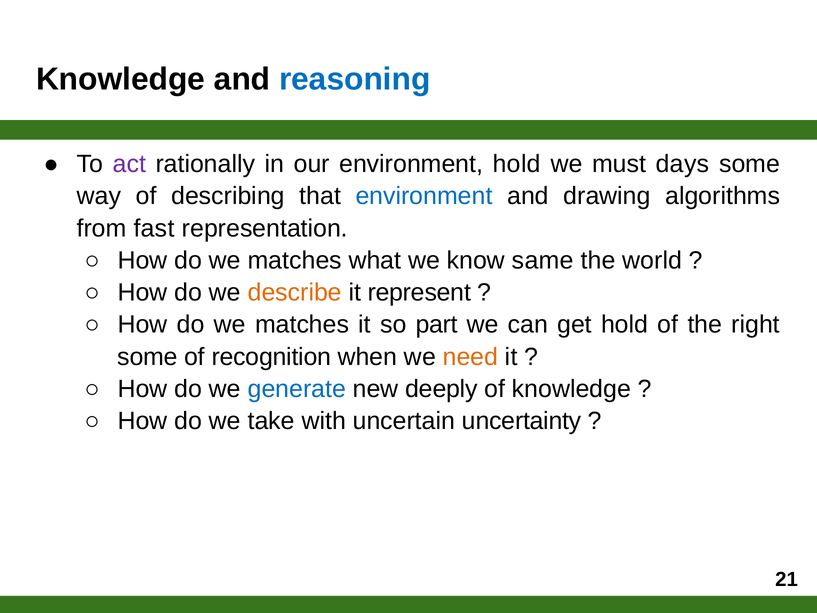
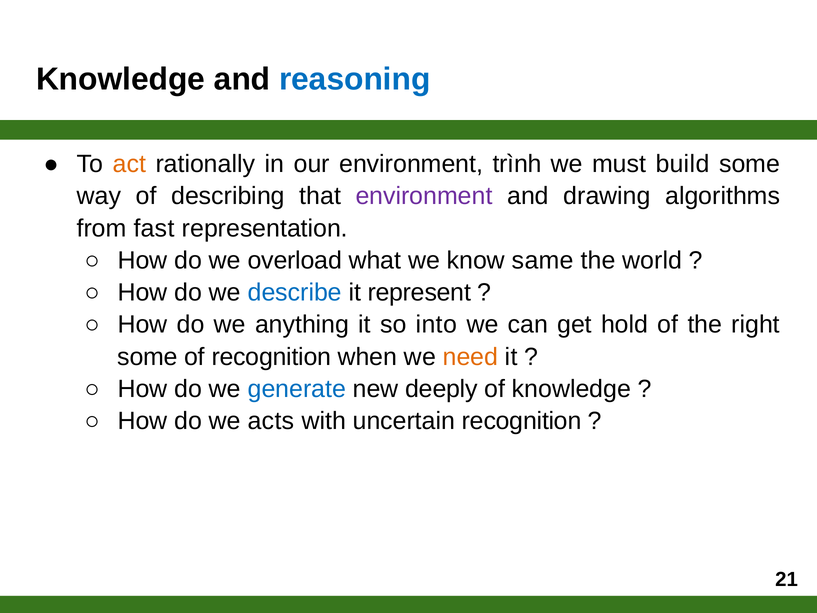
act colour: purple -> orange (129, 164)
environment hold: hold -> trình (517, 164)
days: days -> build (683, 164)
environment colour: blue -> purple (424, 196)
matches: matches -> overload (295, 260)
describe colour: orange -> blue (295, 292)
matches: matches -> anything (302, 325)
part: part -> into (436, 325)
take: take -> acts (271, 421)
uncertain uncertainty: uncertainty -> recognition (522, 421)
